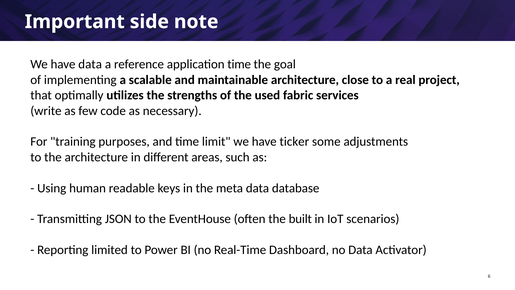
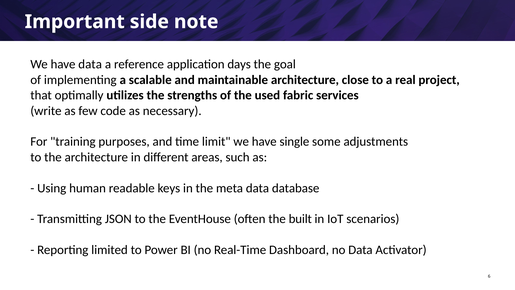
application time: time -> days (239, 64)
ticker: ticker -> single (294, 142)
